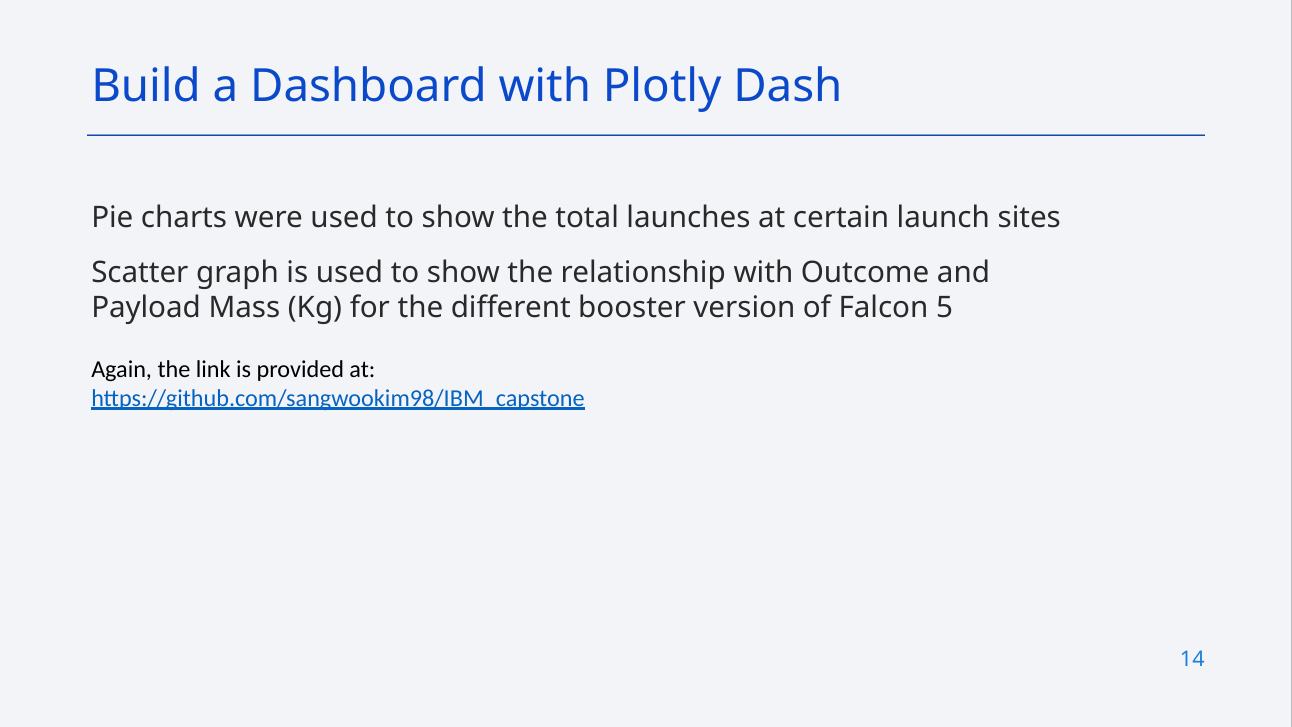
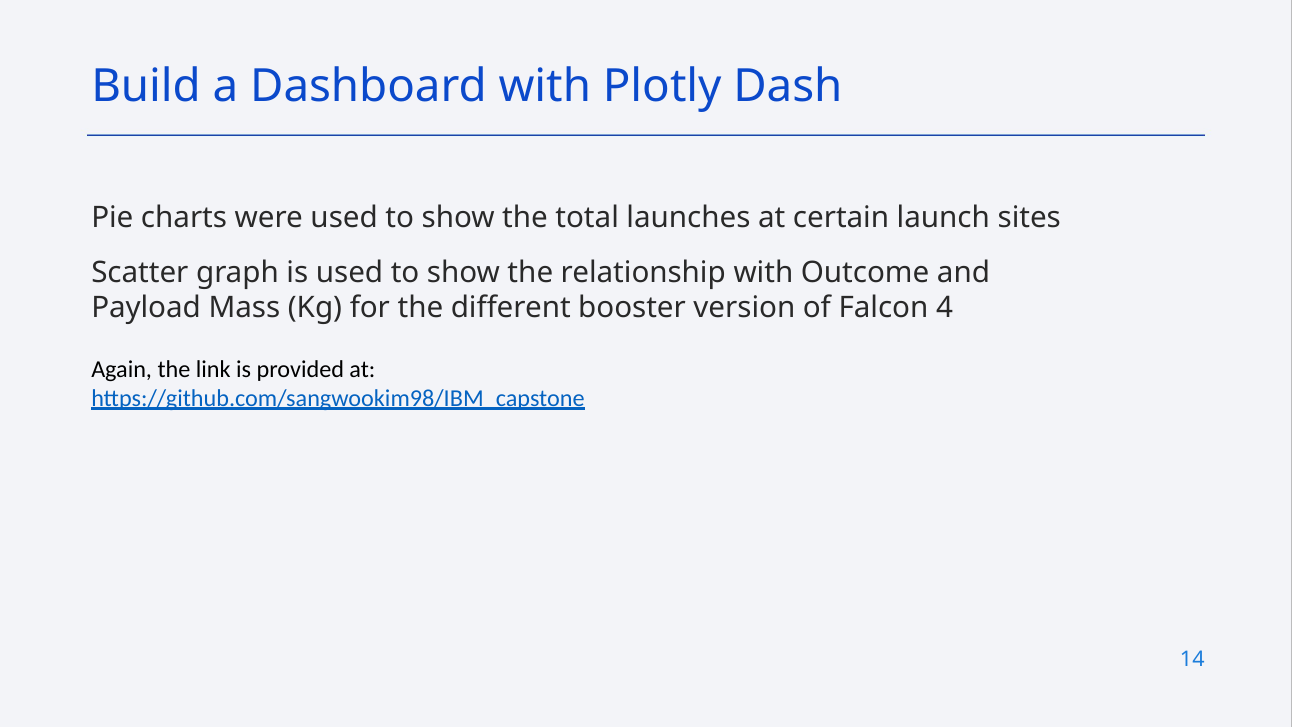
5: 5 -> 4 (945, 308)
